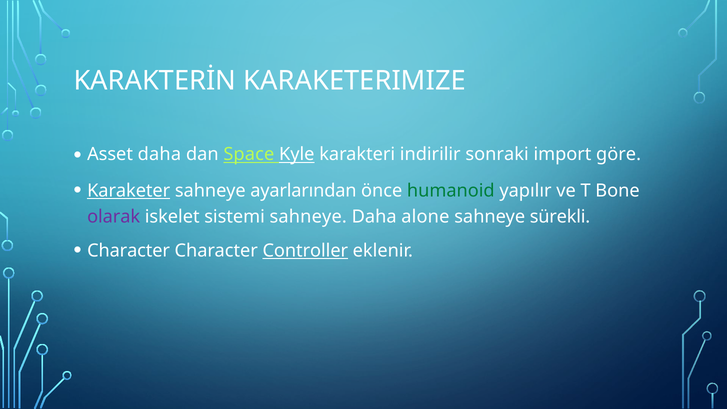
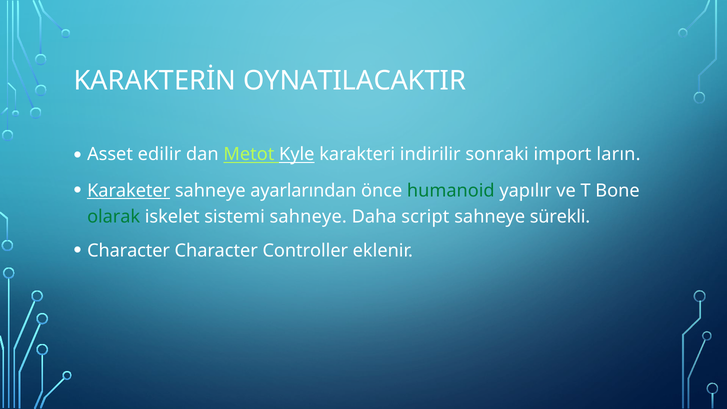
KARAKETERIMIZE: KARAKETERIMIZE -> OYNATILACAKTIR (355, 81)
Asset daha: daha -> edilir (159, 154)
Space: Space -> Metot (249, 154)
göre: göre -> ların (618, 154)
olarak colour: purple -> green (114, 217)
alone: alone -> script (425, 217)
Controller underline: present -> none (305, 251)
